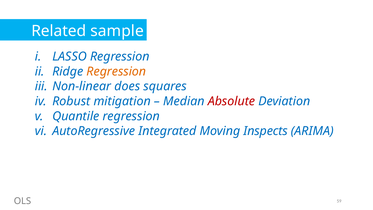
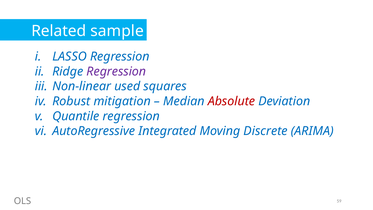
Regression colour: orange -> purple (116, 71)
does: does -> used (127, 86)
Inspects: Inspects -> Discrete (266, 131)
